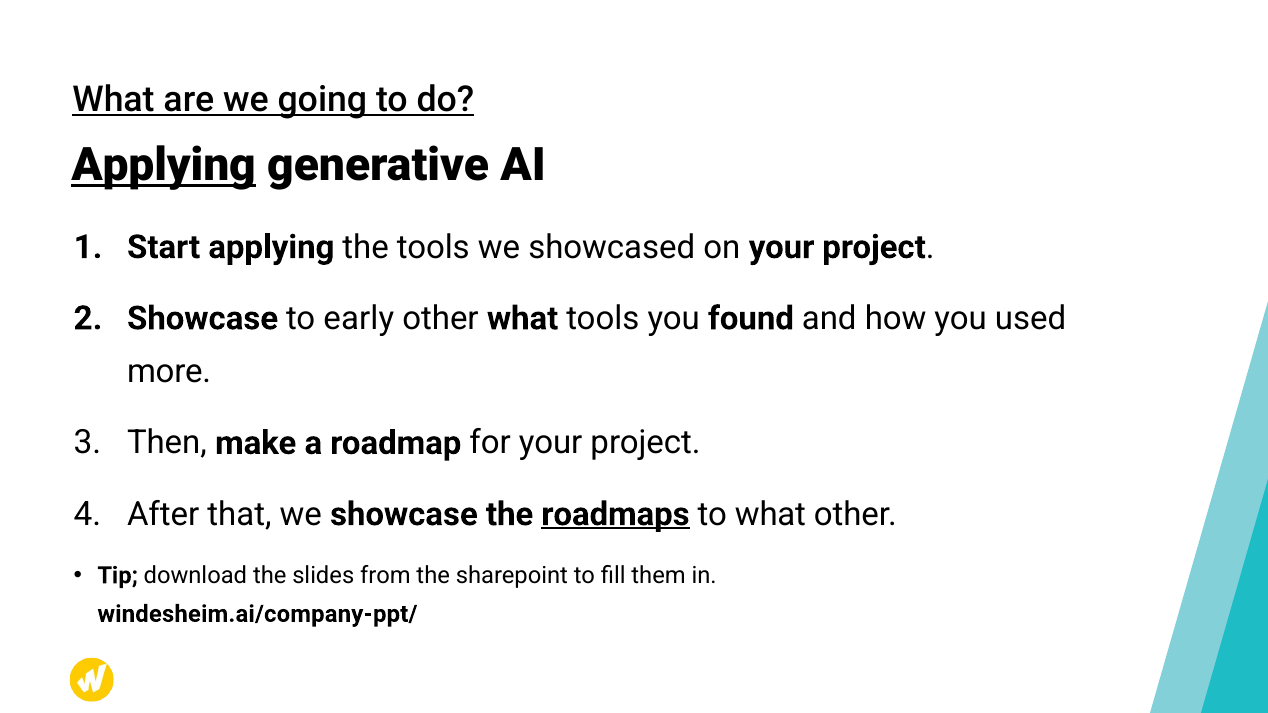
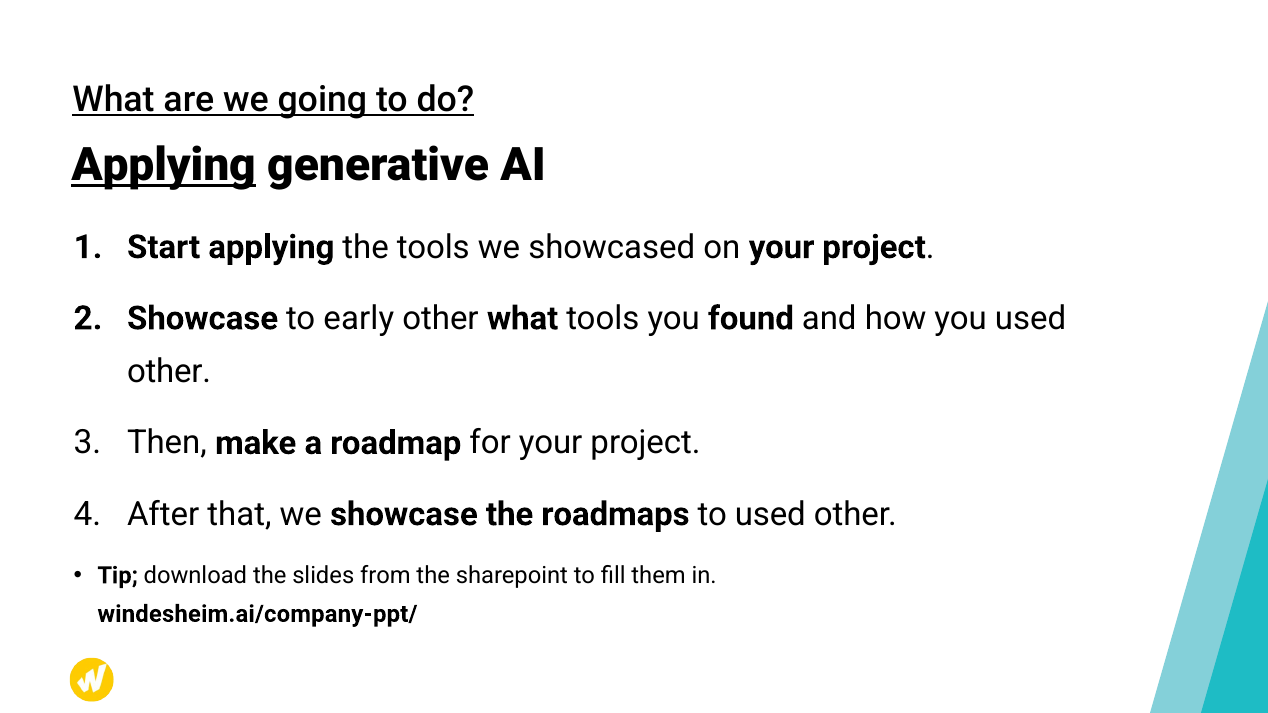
more: more -> other (169, 372)
roadmaps underline: present -> none (615, 514)
to what: what -> used (770, 514)
